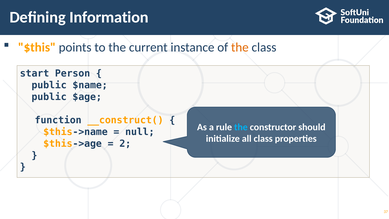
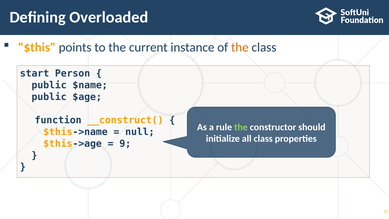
Information: Information -> Overloaded (109, 17)
the colour: light blue -> light green (241, 127)
2: 2 -> 9 (125, 144)
